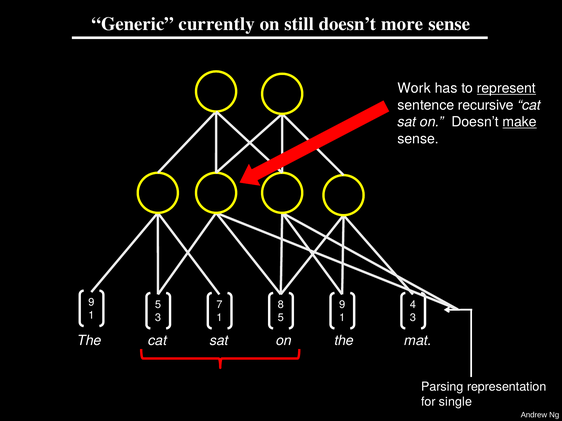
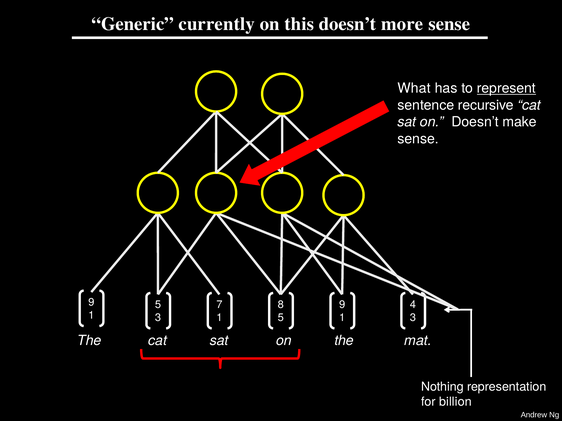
still: still -> this (299, 24)
Work: Work -> What (414, 88)
make underline: present -> none (520, 122)
Parsing: Parsing -> Nothing (442, 387)
single: single -> billion (455, 402)
